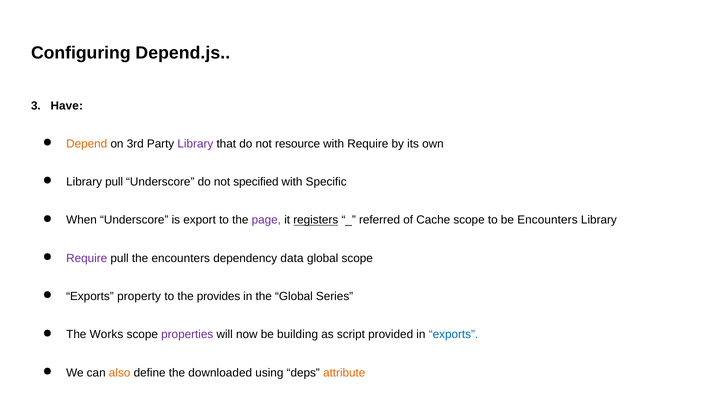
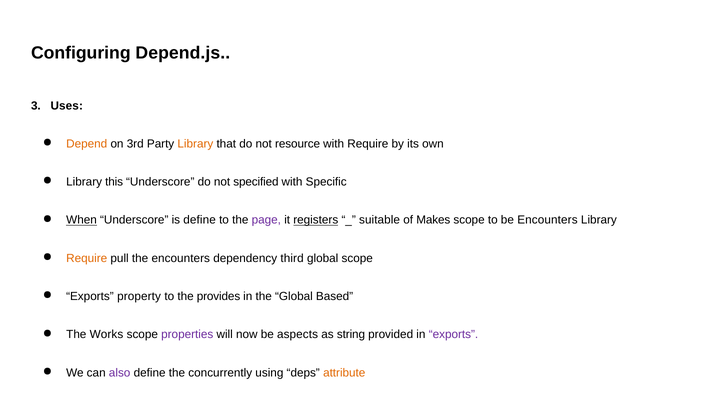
Have: Have -> Uses (67, 106)
Library colour: purple -> orange (195, 144)
Library pull: pull -> this (114, 182)
When underline: none -> present (82, 220)
is export: export -> define (200, 220)
referred: referred -> suitable (380, 220)
Cache: Cache -> Makes (433, 220)
Require colour: purple -> orange (87, 258)
data: data -> third (292, 258)
Series: Series -> Based (335, 296)
building: building -> aspects (298, 335)
script: script -> string (351, 335)
exports colour: blue -> purple (453, 335)
also colour: orange -> purple (120, 373)
downloaded: downloaded -> concurrently (220, 373)
